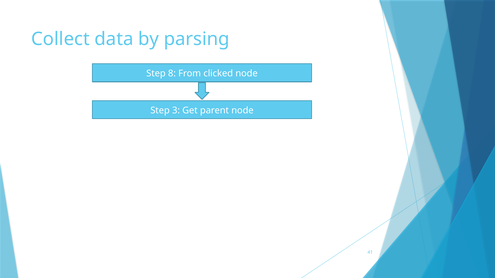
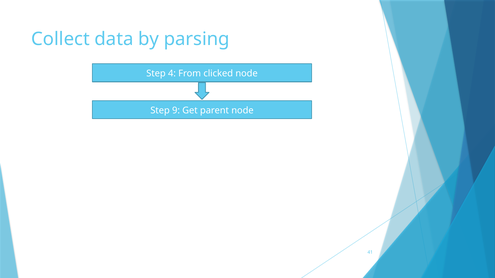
8: 8 -> 4 (172, 74)
3: 3 -> 9 (176, 111)
